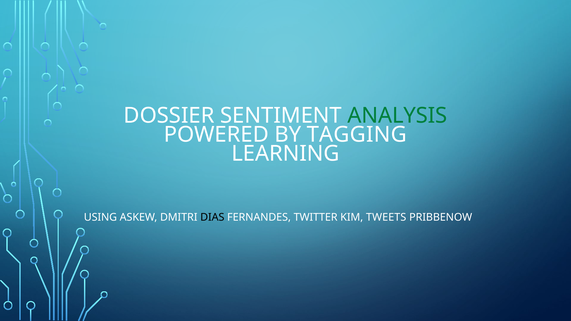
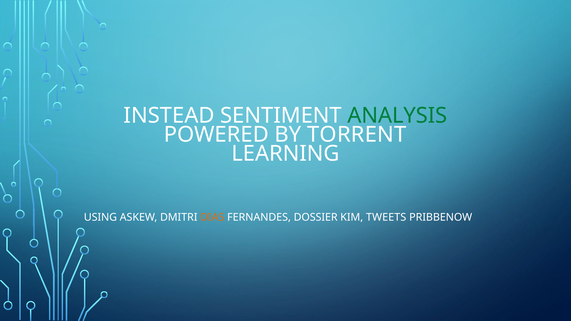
DOSSIER: DOSSIER -> INSTEAD (169, 115)
TAGGING: TAGGING -> TORRENT (357, 134)
DIAS colour: black -> orange (212, 218)
TWITTER: TWITTER -> DOSSIER (316, 218)
